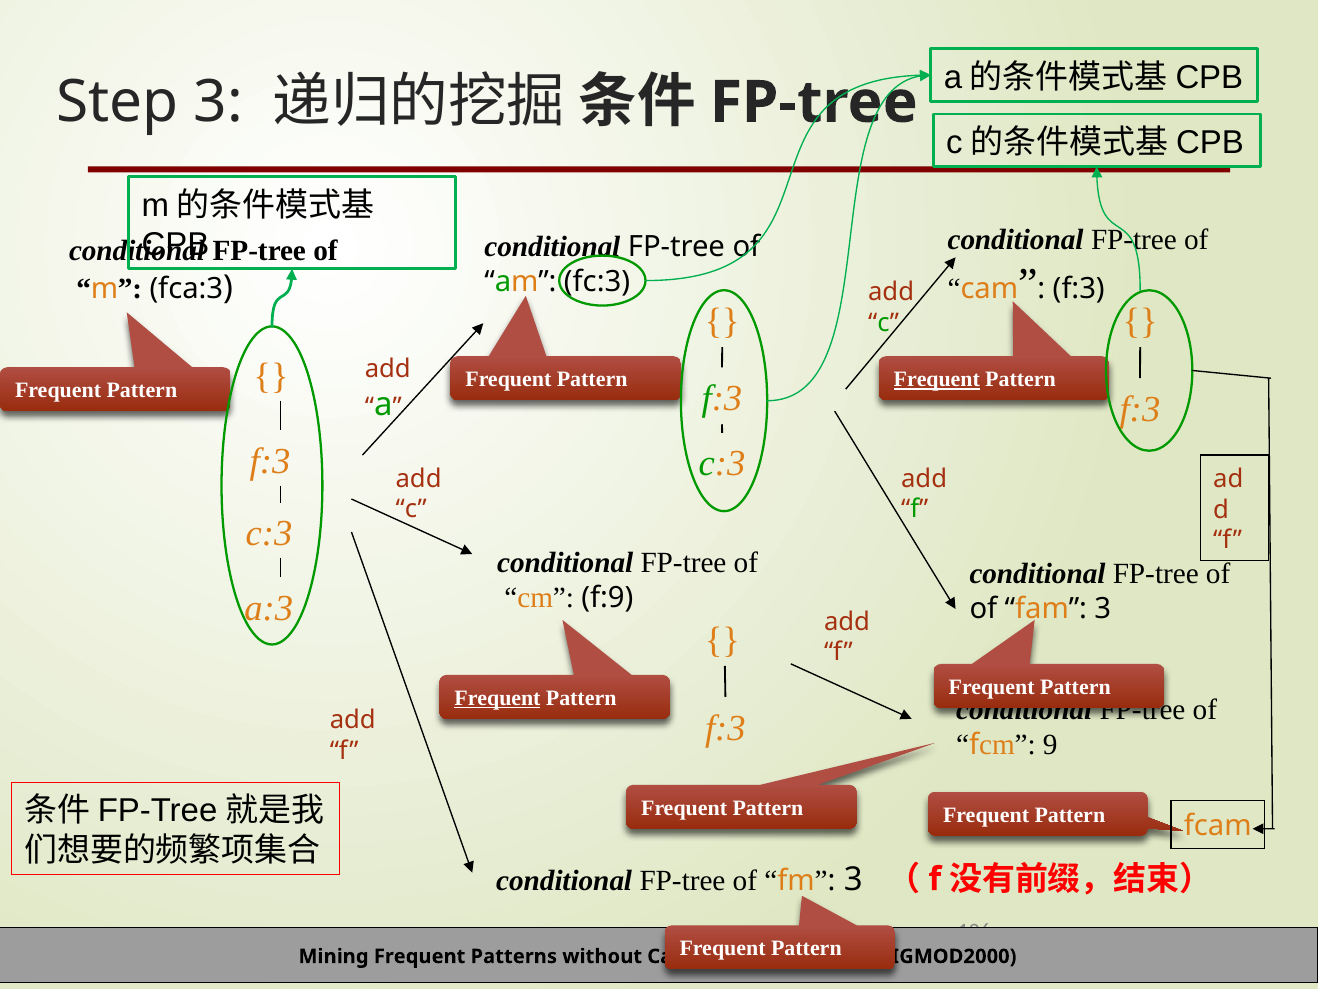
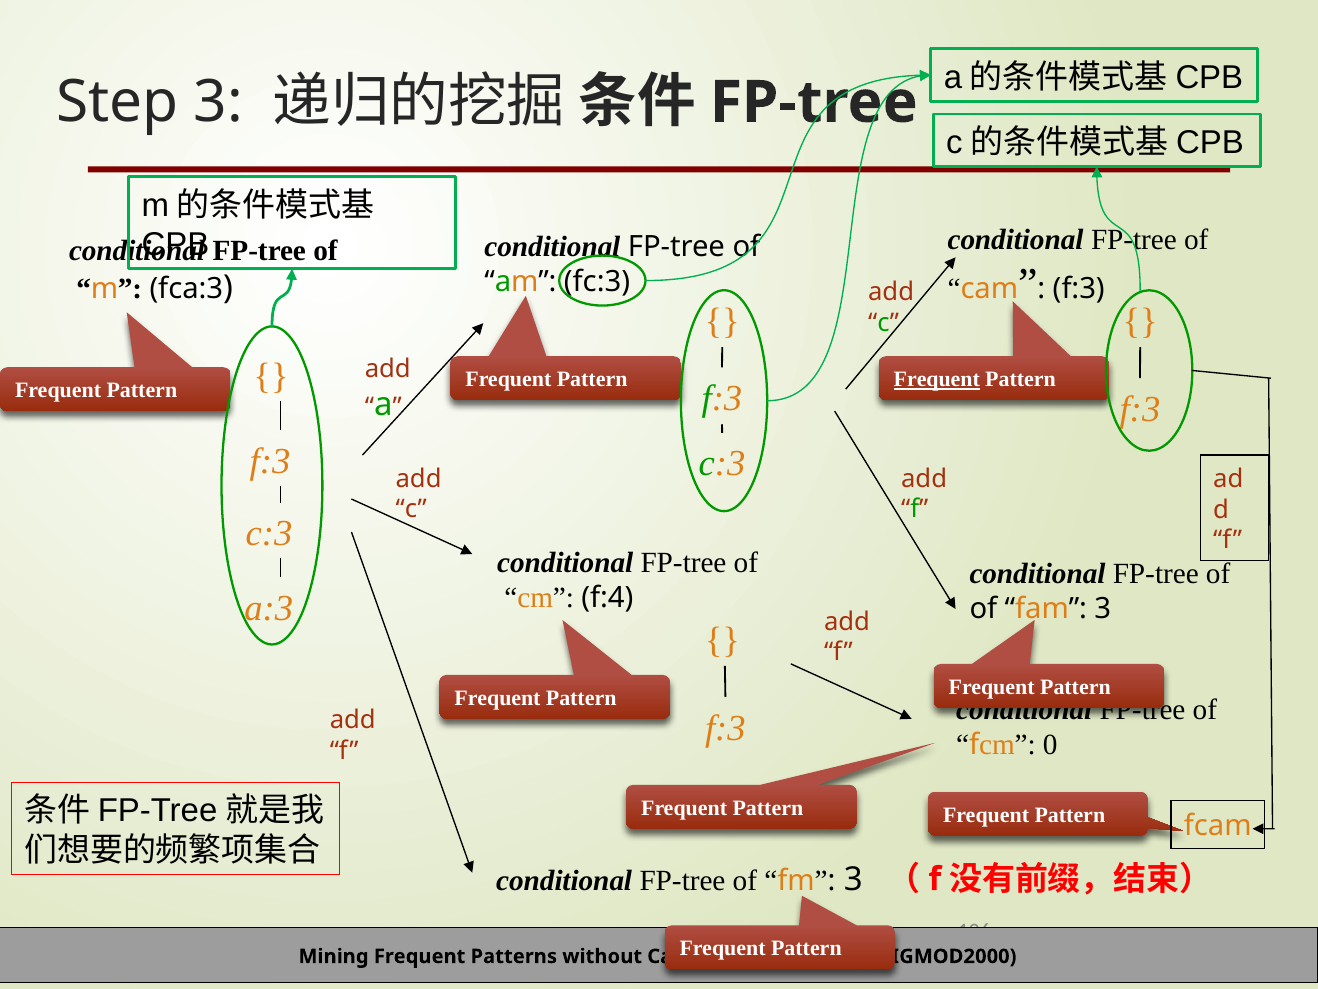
f:9: f:9 -> f:4 (607, 597)
Frequent underline: present -> none (497, 698)
9: 9 -> 0 (1050, 745)
